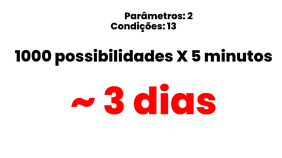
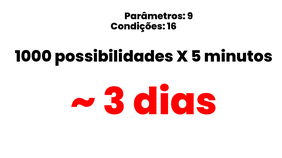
2: 2 -> 9 (190, 16)
13: 13 -> 16 (172, 26)
